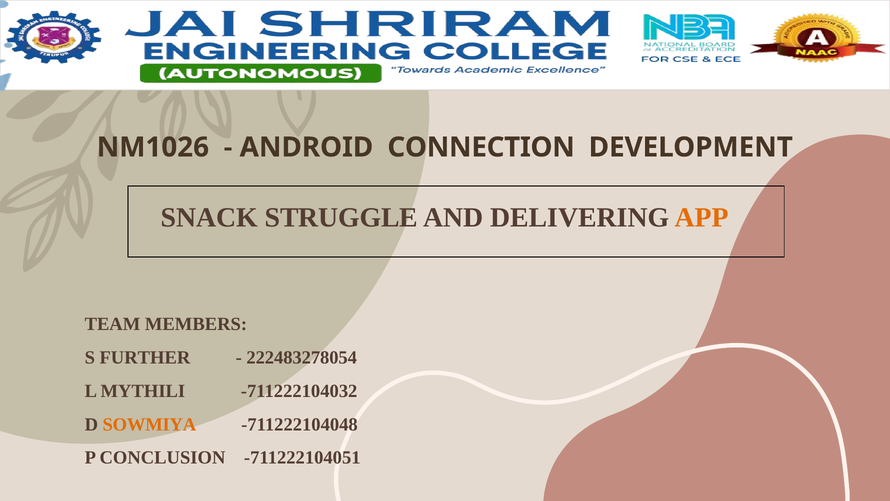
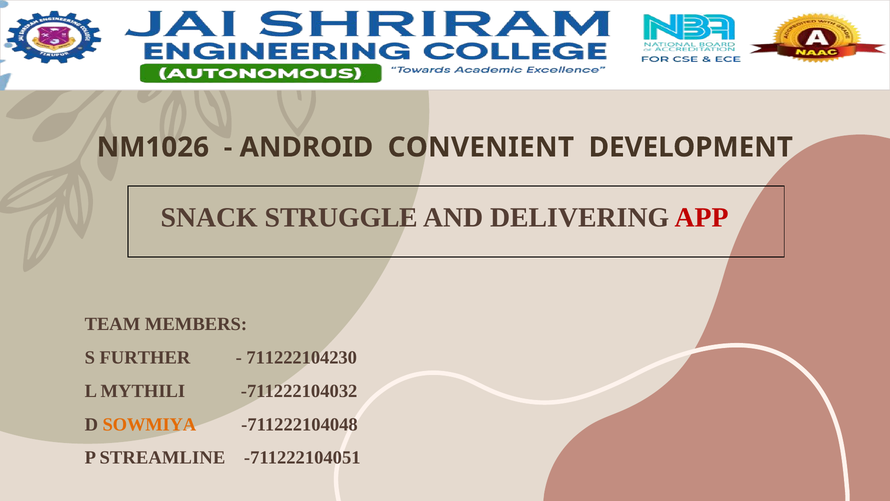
CONNECTION: CONNECTION -> CONVENIENT (481, 147)
APP colour: orange -> red (702, 217)
222483278054: 222483278054 -> 711222104230 (302, 357)
CONCLUSION: CONCLUSION -> STREAMLINE (162, 457)
